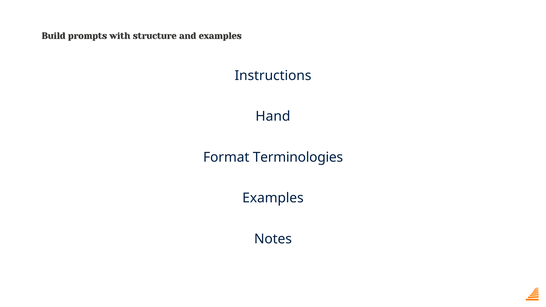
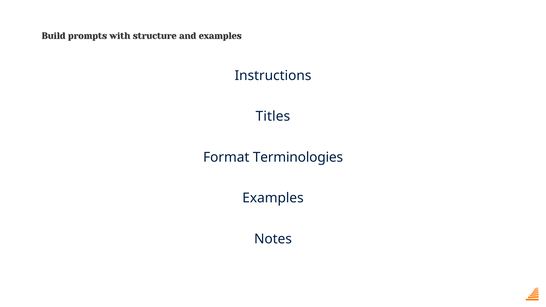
Hand: Hand -> Titles (273, 116)
